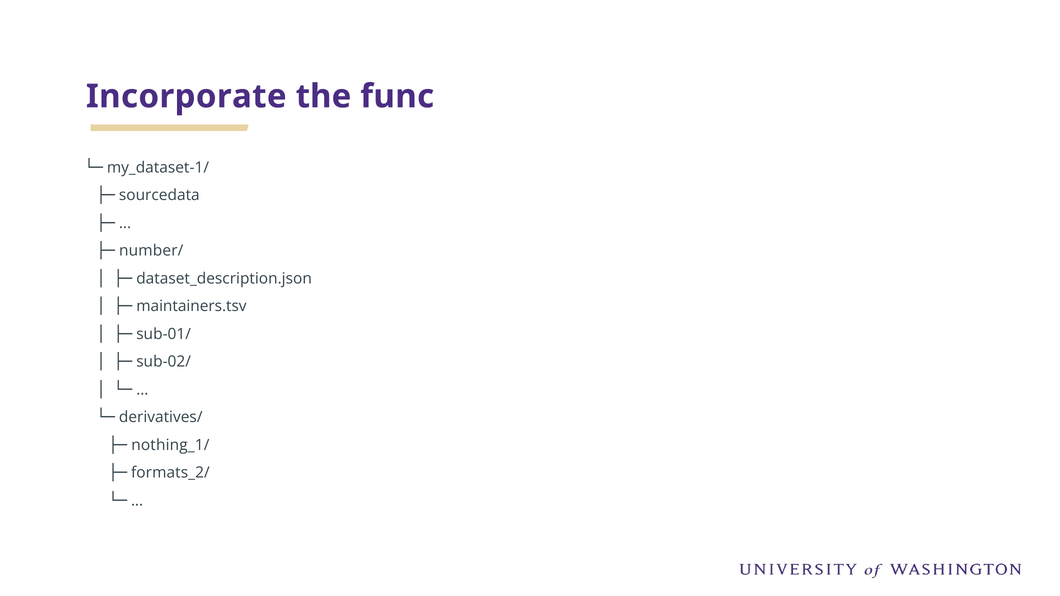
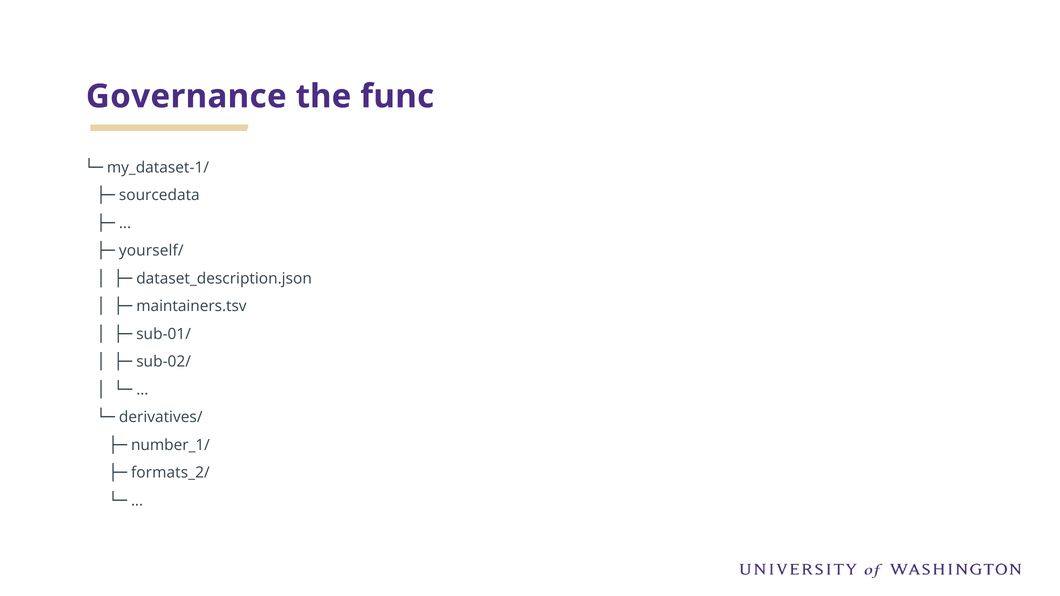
Incorporate: Incorporate -> Governance (186, 96)
number/: number/ -> yourself/ (151, 251)
nothing_1/: nothing_1/ -> number_1/ (170, 445)
